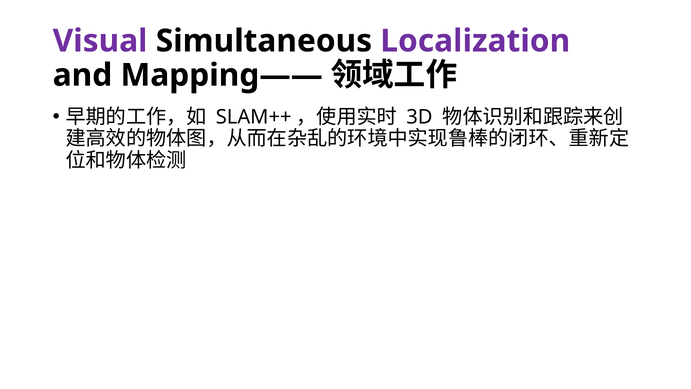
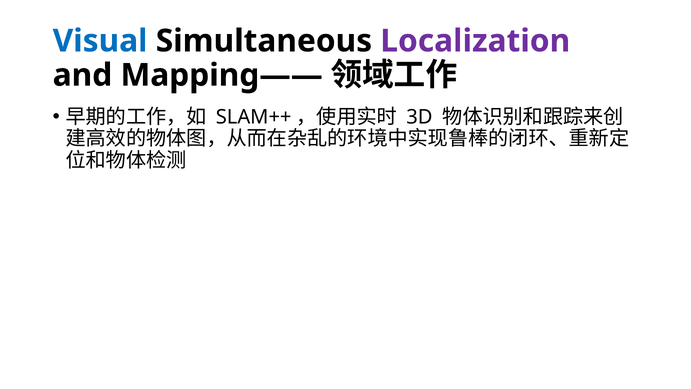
Visual colour: purple -> blue (100, 41)
